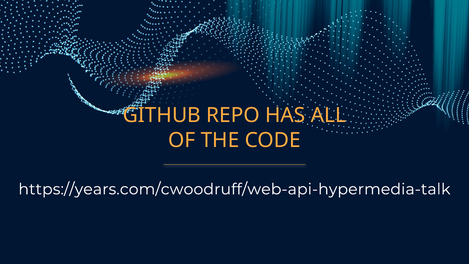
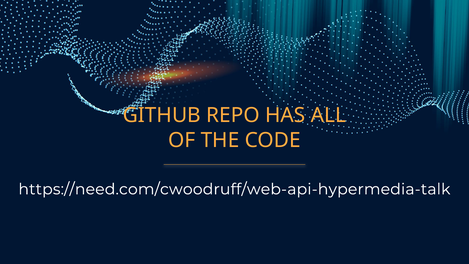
https://years.com/cwoodruff/web-api-hypermedia-talk: https://years.com/cwoodruff/web-api-hypermedia-talk -> https://need.com/cwoodruff/web-api-hypermedia-talk (234, 189)
